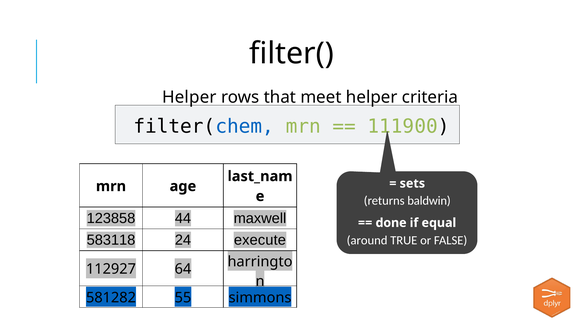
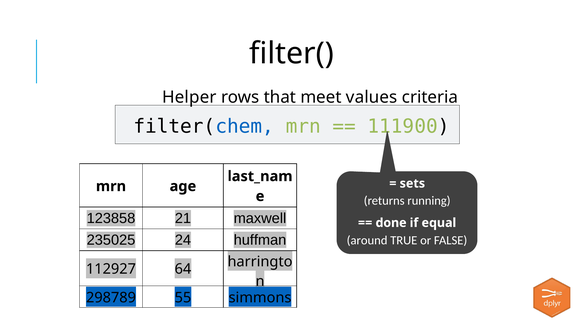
meet helper: helper -> values (372, 97)
baldwin: baldwin -> running (429, 201)
44: 44 -> 21 (183, 218)
583118: 583118 -> 235025 (111, 240)
execute: execute -> huffman (260, 240)
581282: 581282 -> 298789 (111, 297)
